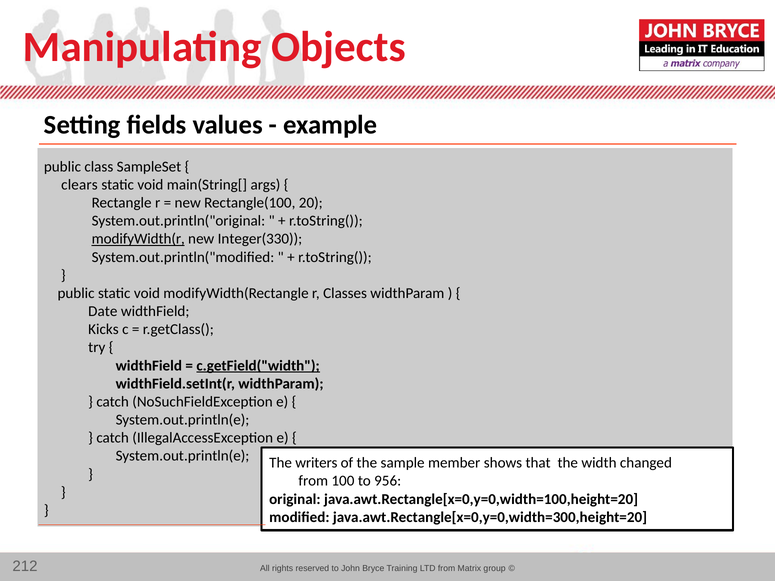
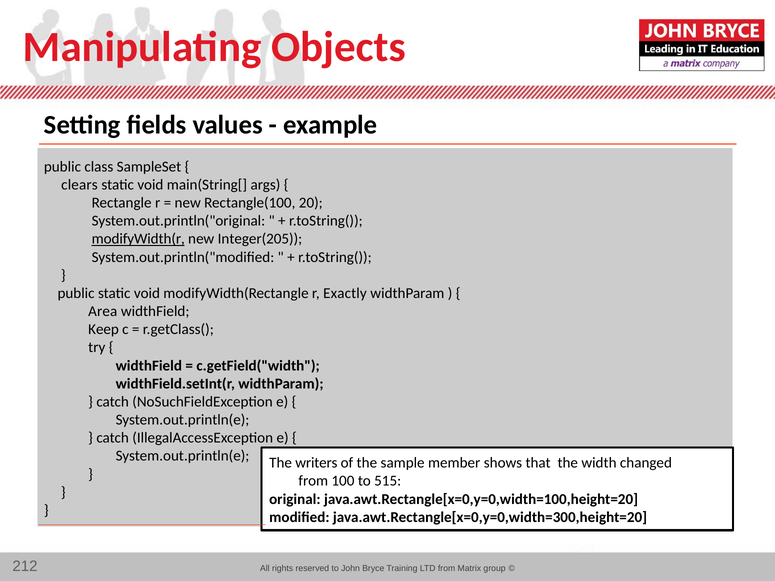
Integer(330: Integer(330 -> Integer(205 (260, 239)
Classes: Classes -> Exactly (345, 293)
Date: Date -> Area (103, 311)
Kicks: Kicks -> Keep (104, 330)
c.getField("width underline: present -> none (258, 366)
956: 956 -> 515 (388, 481)
